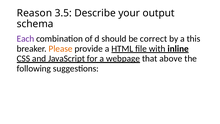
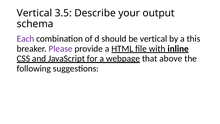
Reason: Reason -> Vertical (34, 13)
be correct: correct -> vertical (154, 39)
Please colour: orange -> purple (61, 49)
